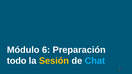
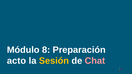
6: 6 -> 8 (46, 50)
todo: todo -> acto (17, 61)
Chat colour: light blue -> pink (95, 61)
